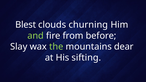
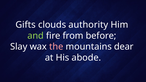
Blest: Blest -> Gifts (26, 25)
churning: churning -> authority (88, 25)
the colour: light green -> pink (56, 47)
sifting: sifting -> abode (86, 58)
